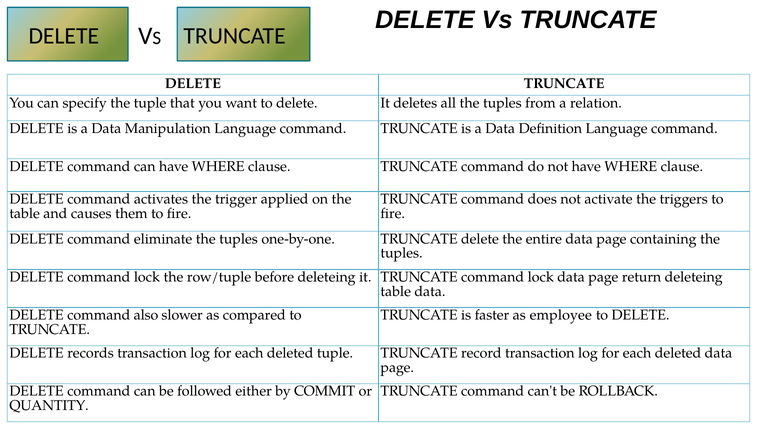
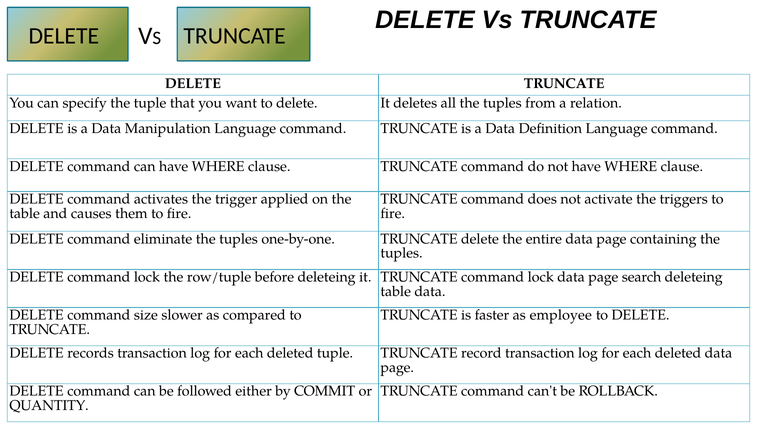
return: return -> search (642, 277)
also: also -> size (146, 315)
